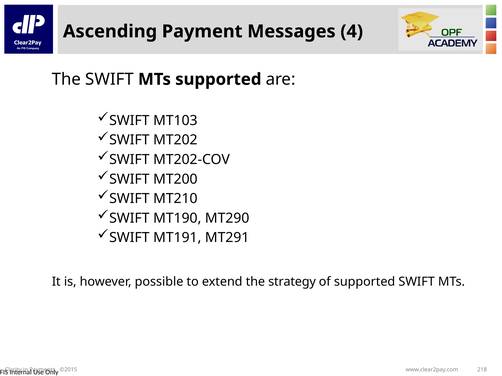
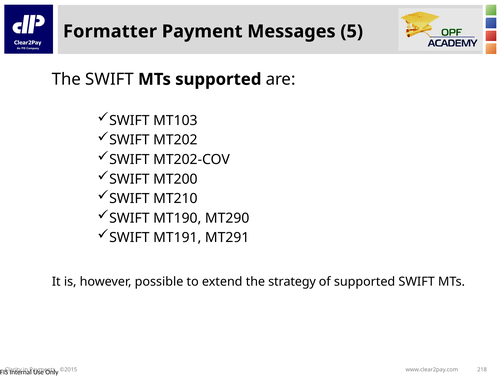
Ascending: Ascending -> Formatter (110, 31)
4: 4 -> 5 (352, 31)
